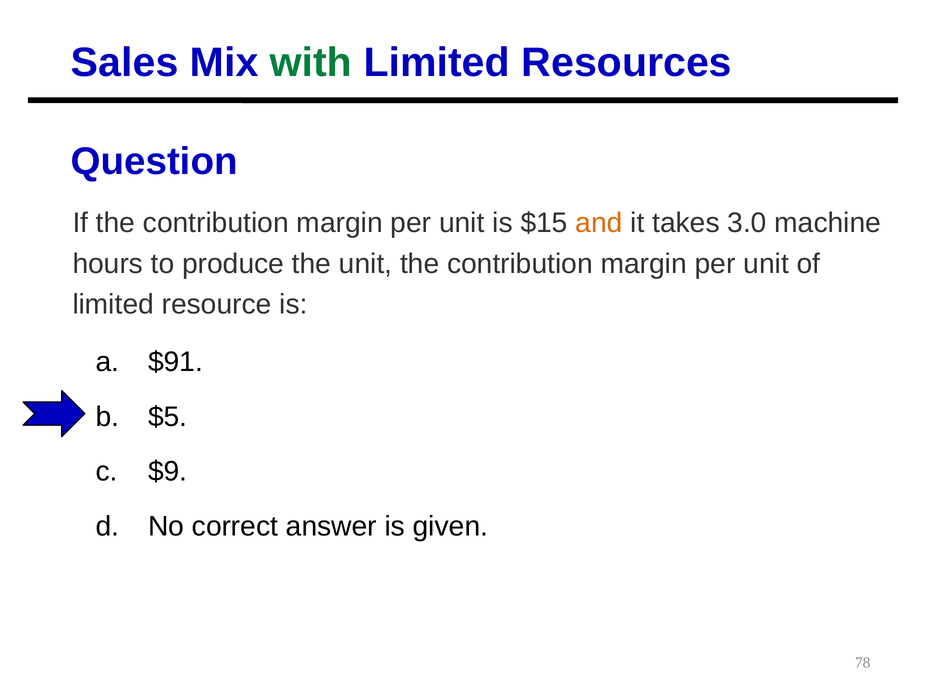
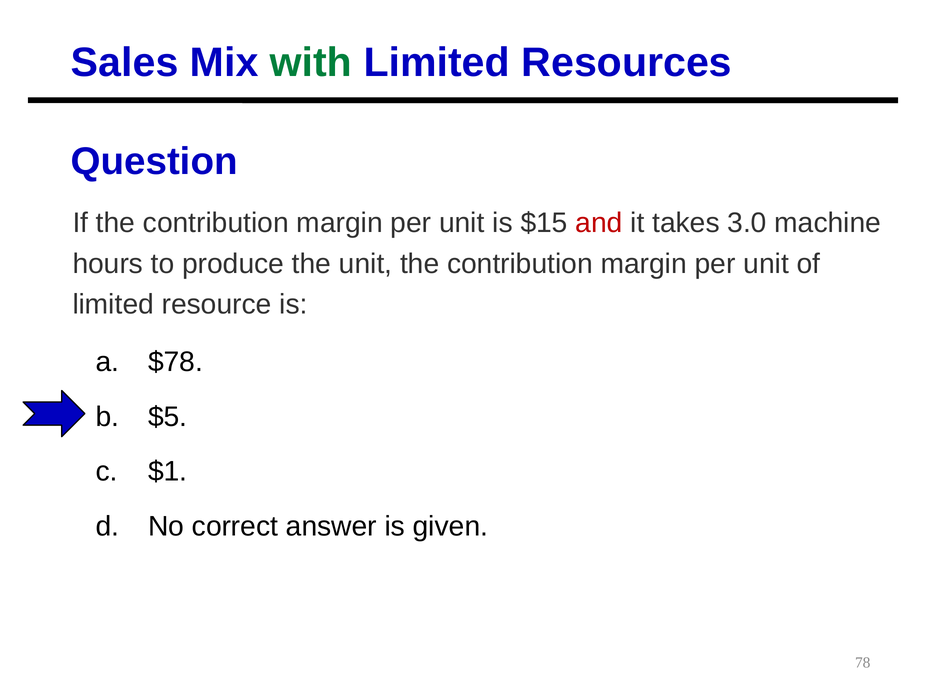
and colour: orange -> red (599, 223)
$91: $91 -> $78 (175, 362)
$9: $9 -> $1 (168, 472)
